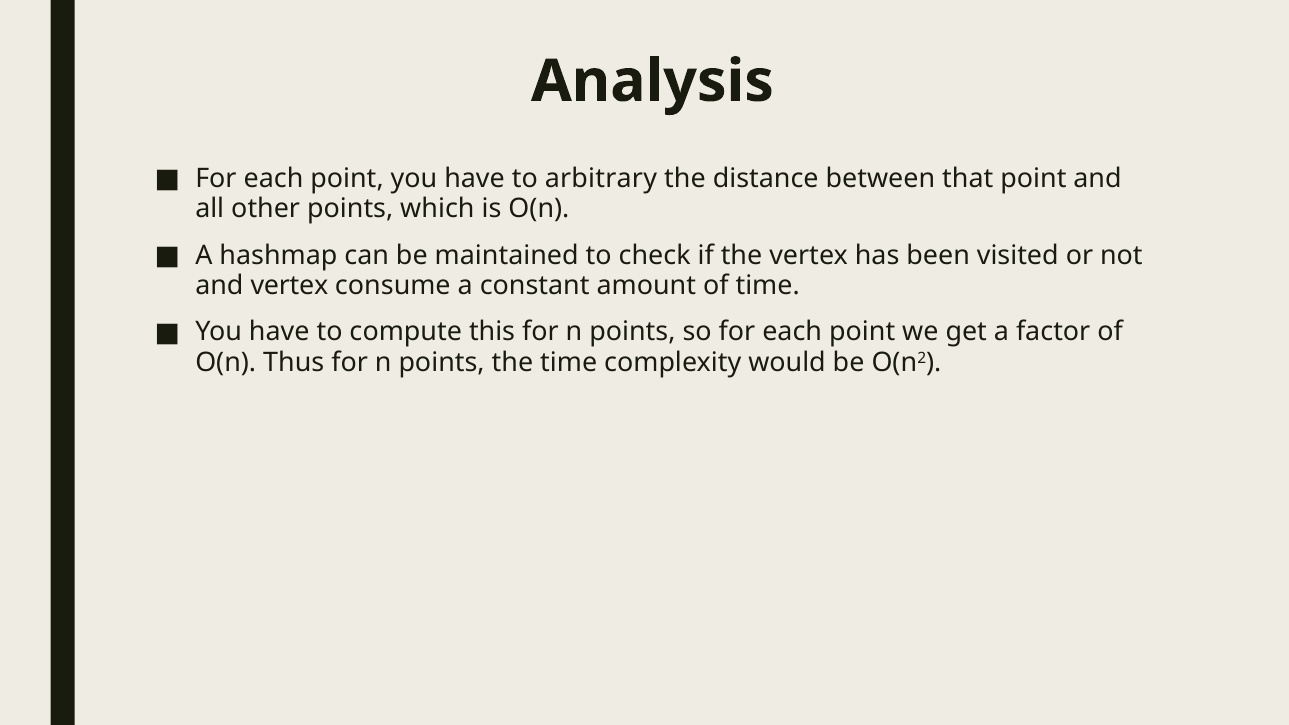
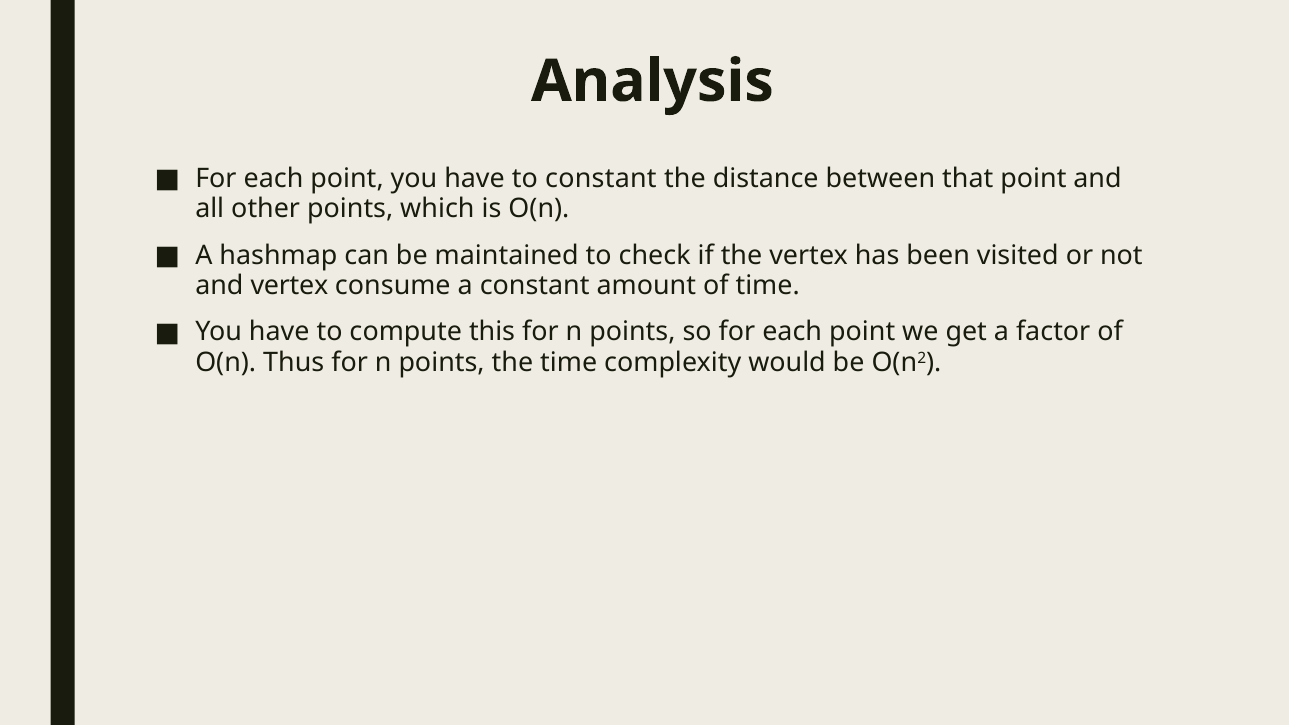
to arbitrary: arbitrary -> constant (601, 179)
